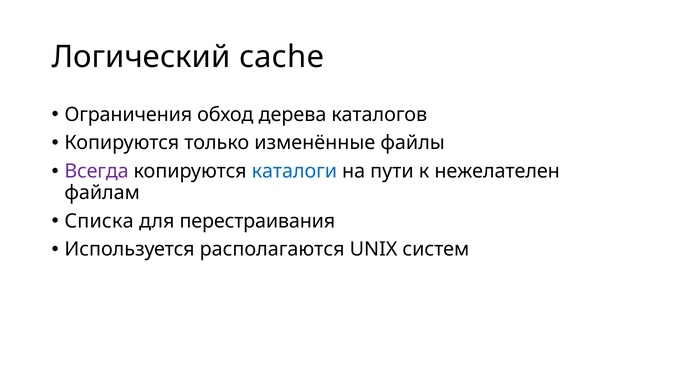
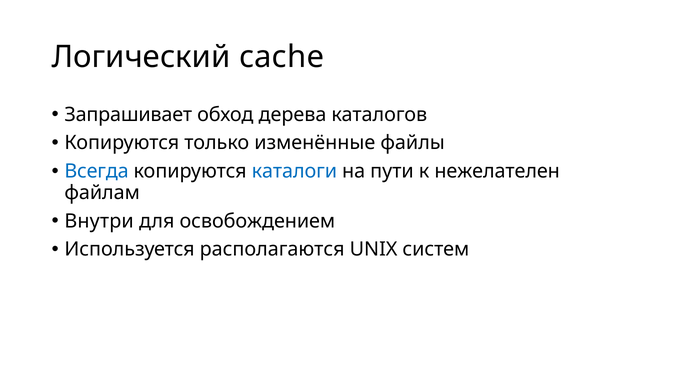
Ограничения: Ограничения -> Запрашивает (128, 115)
Всегда colour: purple -> blue (97, 171)
Списка: Списка -> Внутри (99, 221)
перестраивания: перестраивания -> освобождением (257, 221)
